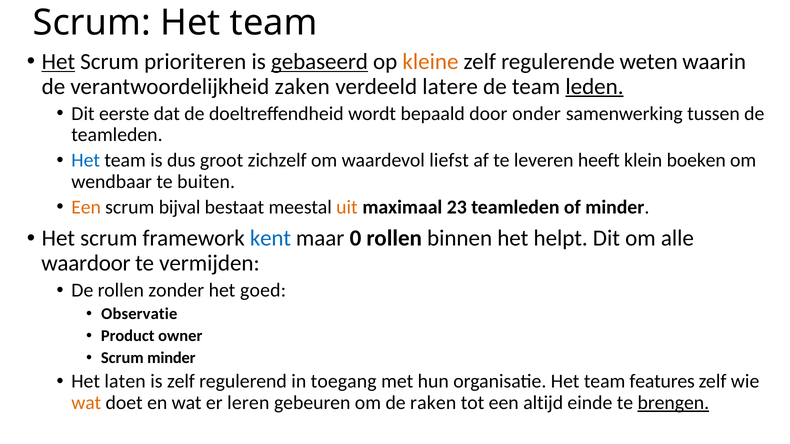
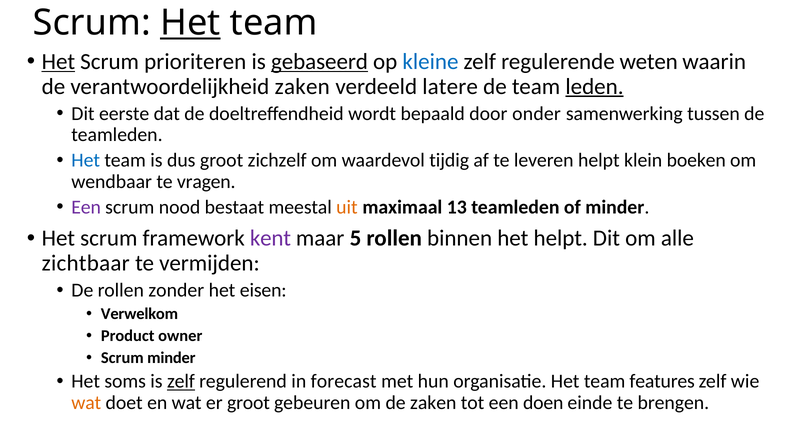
Het underline: none -> present (190, 23)
kleine colour: orange -> blue (430, 62)
liefst: liefst -> tijdig (449, 161)
leveren heeft: heeft -> helpt (599, 161)
buiten: buiten -> vragen (206, 182)
Een colour: orange -> purple (86, 207)
bijval: bijval -> nood (180, 207)
23: 23 -> 13 (457, 207)
kent colour: blue -> purple (270, 239)
0: 0 -> 5 (355, 239)
waardoor: waardoor -> zichtbaar (86, 263)
goed: goed -> eisen (263, 291)
Observatie: Observatie -> Verwelkom (139, 314)
laten: laten -> soms (125, 382)
zelf underline: none -> present (181, 382)
toegang: toegang -> forecast (344, 382)
er leren: leren -> groot (248, 403)
de raken: raken -> zaken (433, 403)
altijd: altijd -> doen (543, 403)
brengen underline: present -> none (673, 403)
